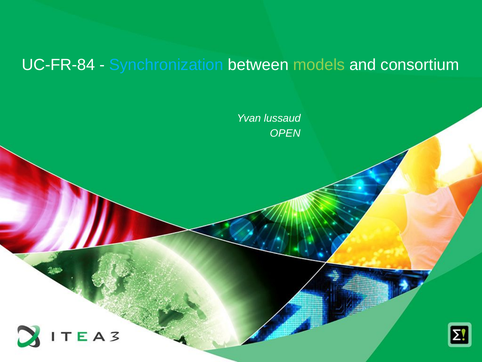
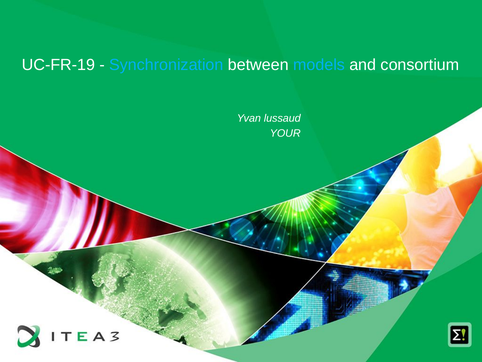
UC-FR-84: UC-FR-84 -> UC-FR-19 (58, 65)
models colour: light green -> light blue (319, 65)
OPEN: OPEN -> YOUR (285, 133)
